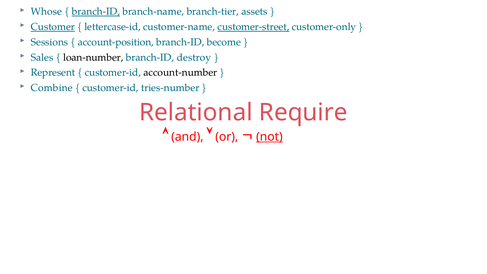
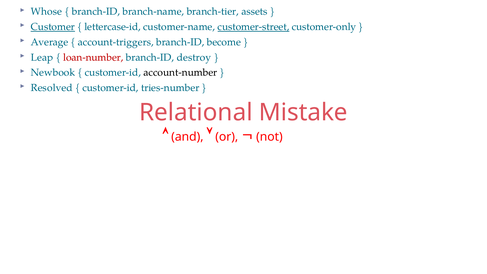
branch-ID underline: present -> none (96, 12)
Sessions: Sessions -> Average (50, 42)
account-position: account-position -> account-triggers (116, 42)
Sales: Sales -> Leap (42, 57)
loan-number colour: black -> red (93, 57)
Represent: Represent -> Newbook (53, 73)
Combine: Combine -> Resolved (52, 88)
Require: Require -> Mistake (303, 112)
not underline: present -> none (269, 137)
